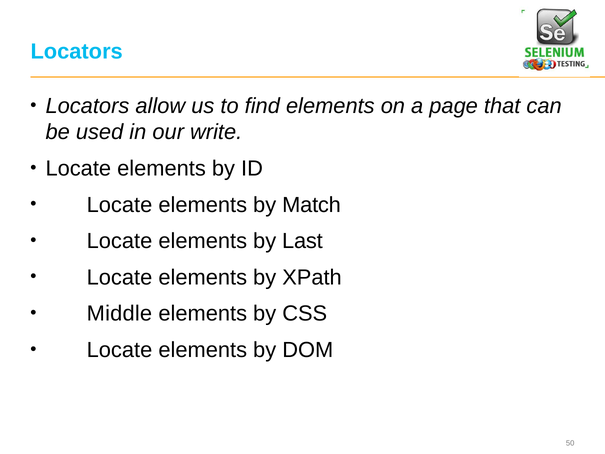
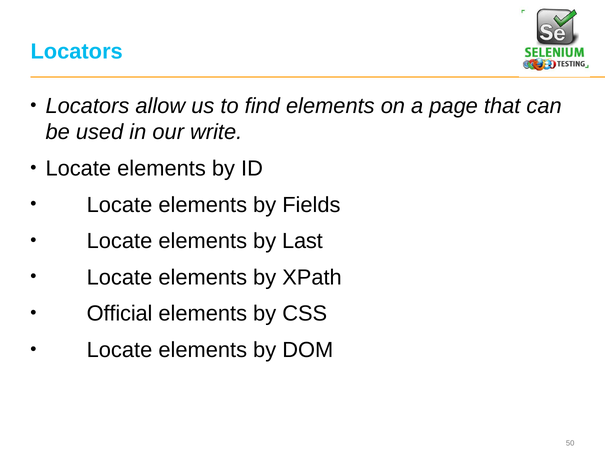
Match: Match -> Fields (311, 205)
Middle: Middle -> Official (120, 314)
